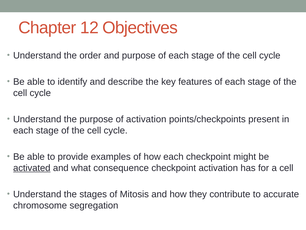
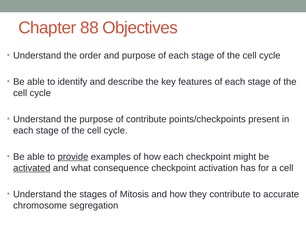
12: 12 -> 88 (89, 28)
of activation: activation -> contribute (146, 119)
provide underline: none -> present (73, 156)
